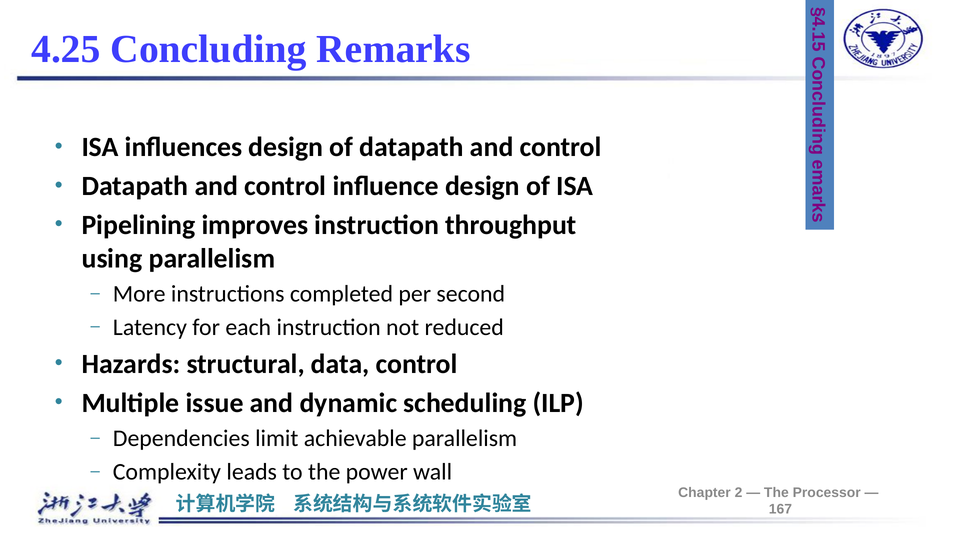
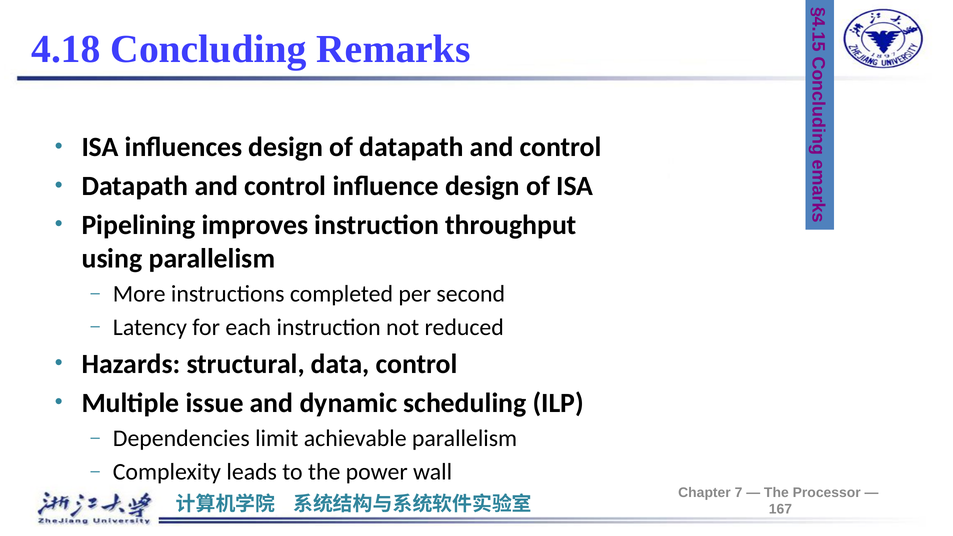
4.25: 4.25 -> 4.18 (66, 49)
2: 2 -> 7 (739, 493)
